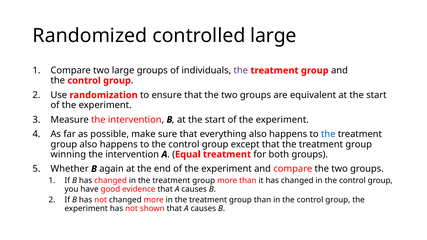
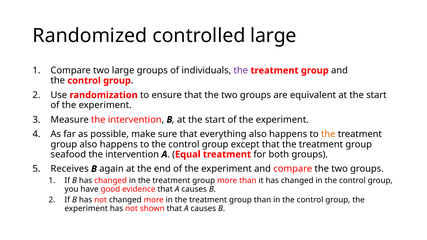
the colour: blue -> orange (328, 134)
winning: winning -> seafood (68, 154)
Whether: Whether -> Receives (70, 169)
